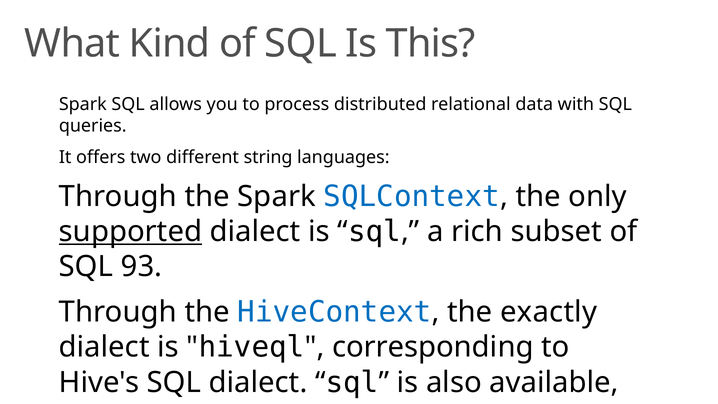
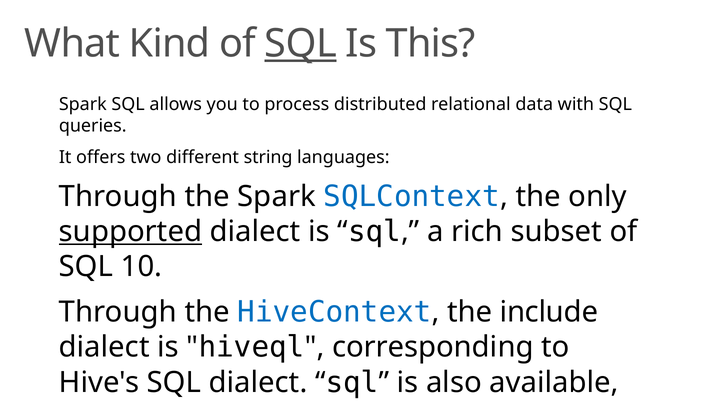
SQL underline: none -> present (301, 44)
93: 93 -> 10 (142, 267)
exactly: exactly -> include (549, 312)
